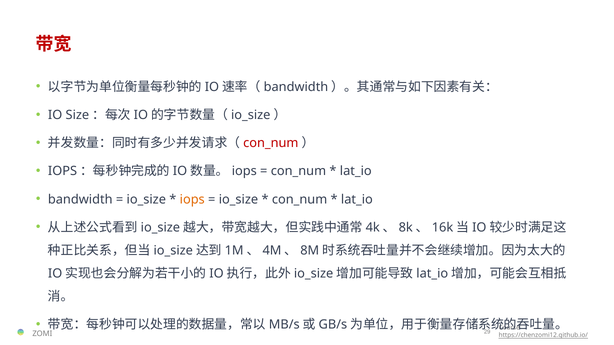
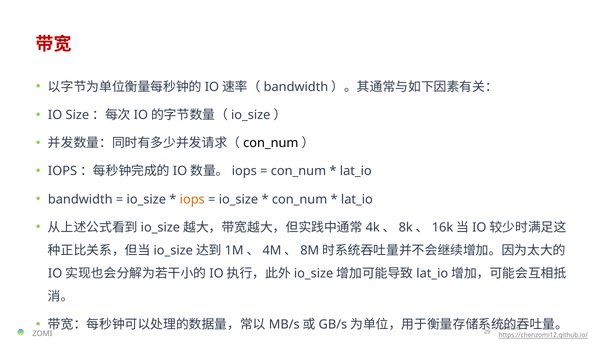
con_num colour: red -> black (271, 143)
